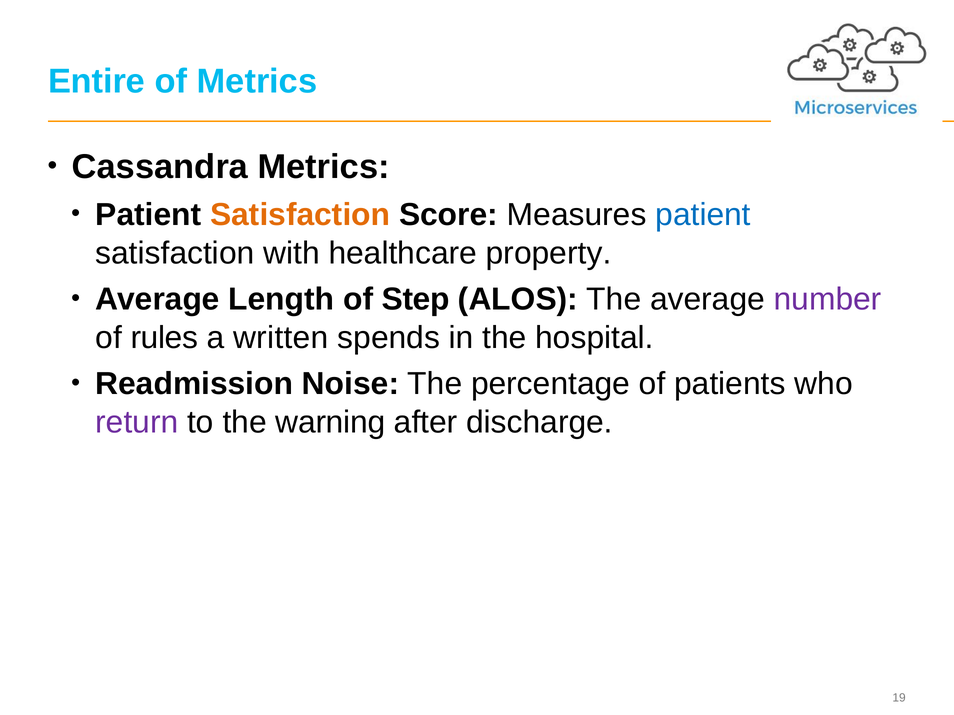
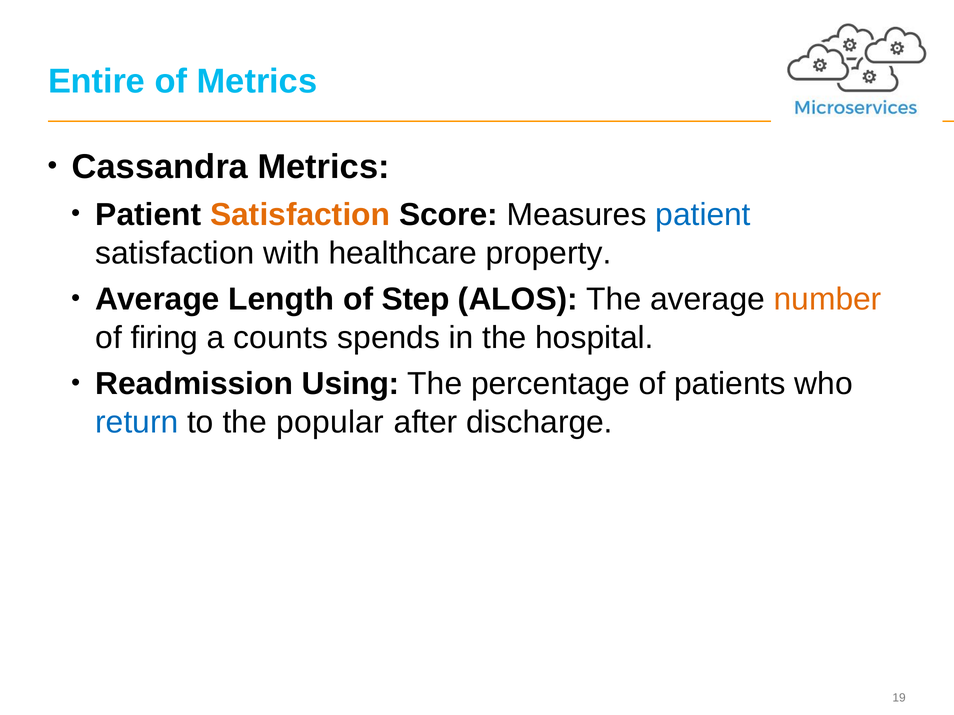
number colour: purple -> orange (828, 300)
rules: rules -> firing (164, 338)
written: written -> counts (281, 338)
Noise: Noise -> Using (351, 384)
return colour: purple -> blue (137, 422)
warning: warning -> popular (330, 422)
